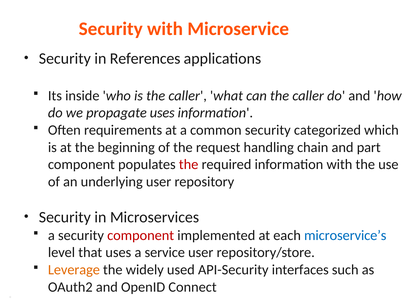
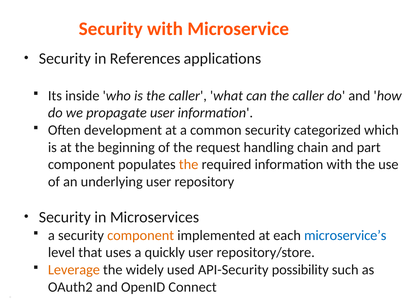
propagate uses: uses -> user (162, 113)
requirements: requirements -> development (123, 130)
the colour: red -> orange (189, 165)
component colour: red -> orange (141, 235)
service: service -> quickly (165, 253)
interfaces: interfaces -> possibility (300, 270)
